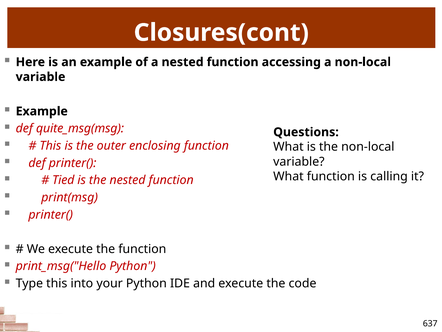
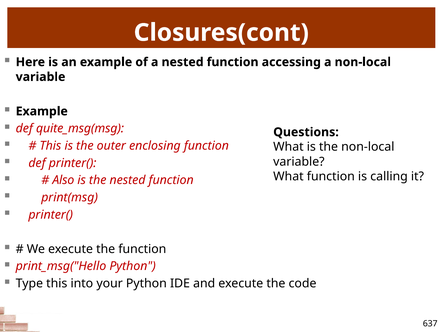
Tied: Tied -> Also (63, 180)
